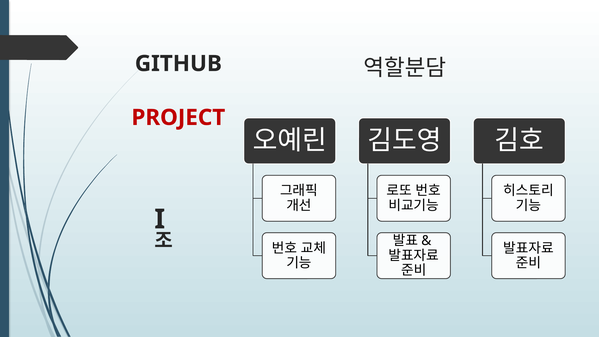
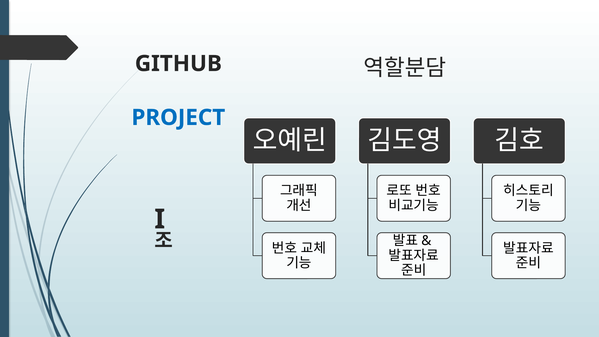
PROJECT colour: red -> blue (178, 118)
